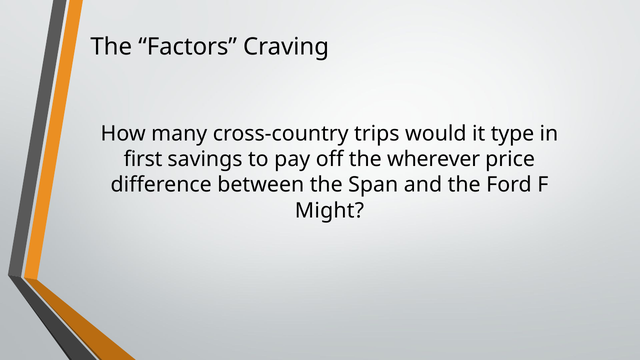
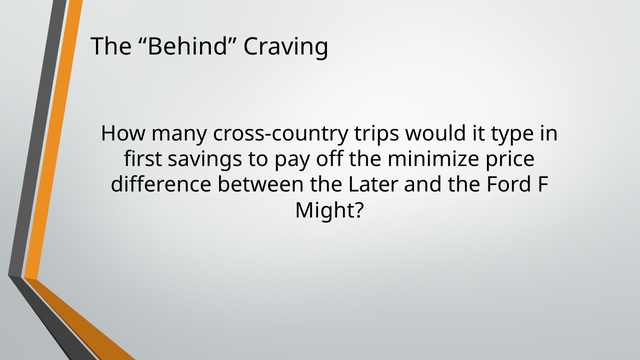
Factors: Factors -> Behind (187, 47)
wherever: wherever -> minimize (433, 159)
Span: Span -> Later (373, 185)
